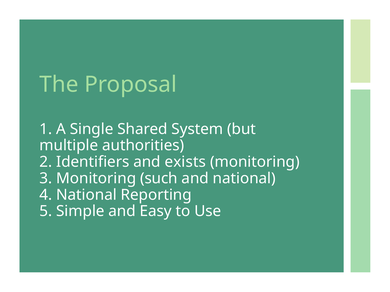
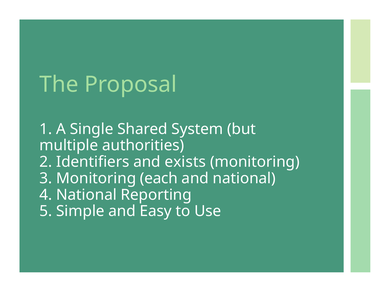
such: such -> each (159, 179)
